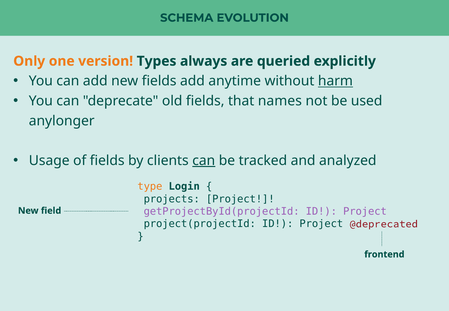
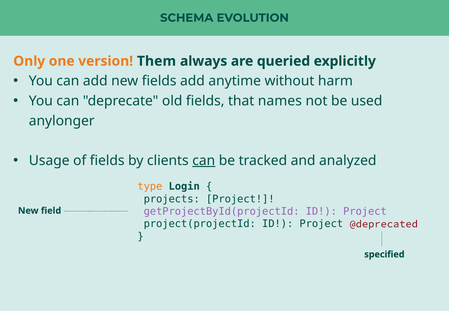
Types: Types -> Them (156, 61)
harm underline: present -> none (335, 81)
frontend: frontend -> specified (384, 254)
